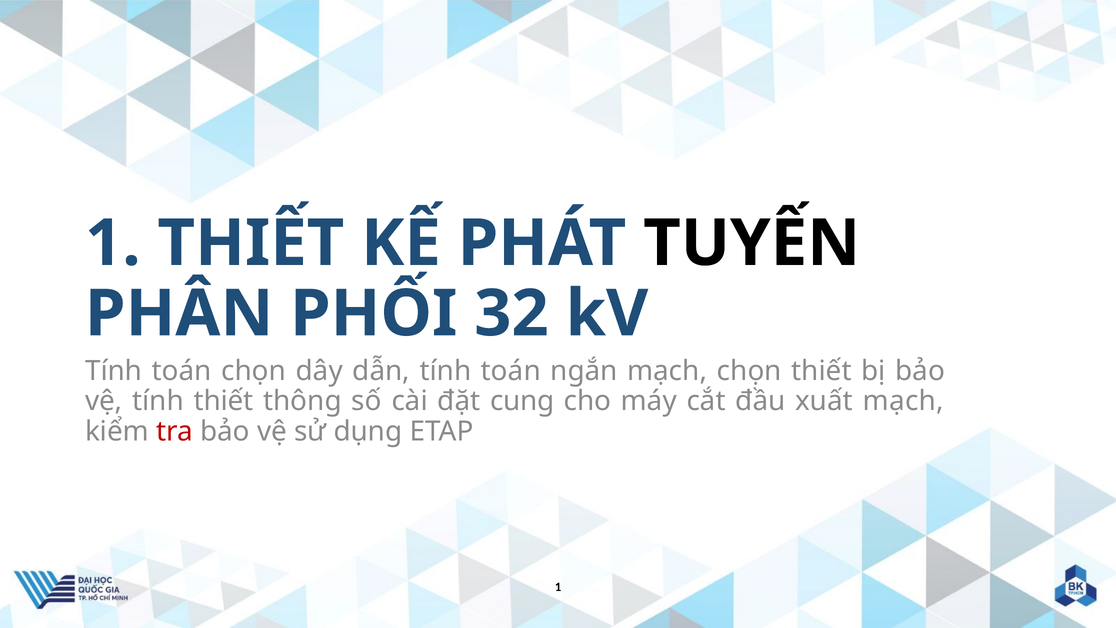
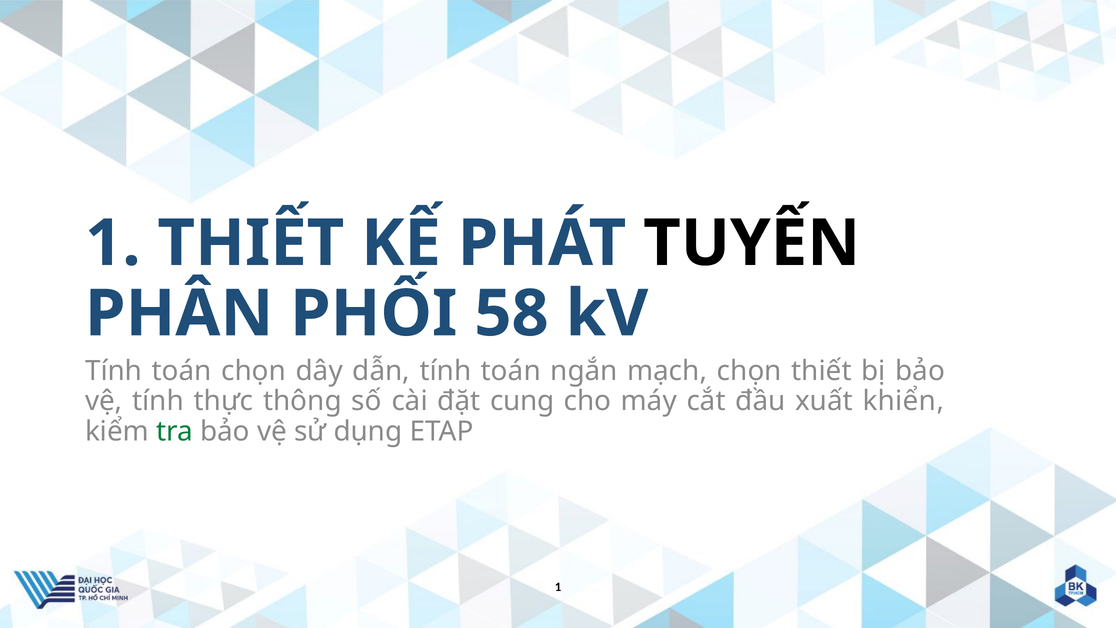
32: 32 -> 58 (511, 314)
tính thiết: thiết -> thực (224, 401)
xuất mạch: mạch -> khiển (903, 401)
tra colour: red -> green (175, 431)
